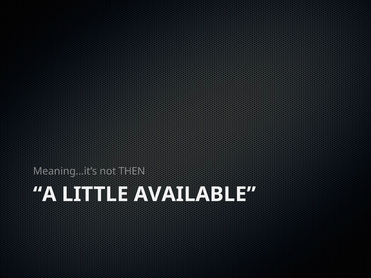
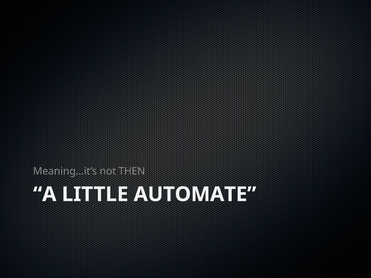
AVAILABLE: AVAILABLE -> AUTOMATE (195, 194)
